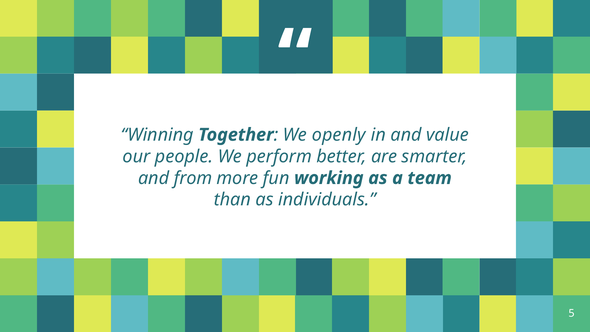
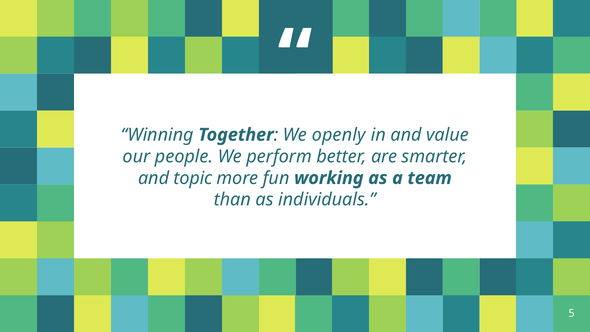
from: from -> topic (193, 178)
